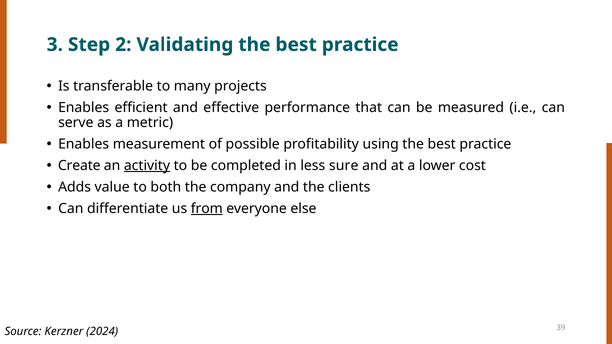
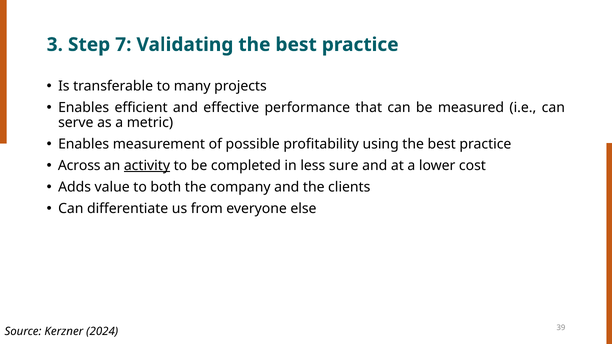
2: 2 -> 7 (123, 45)
Create: Create -> Across (79, 166)
from underline: present -> none (207, 209)
